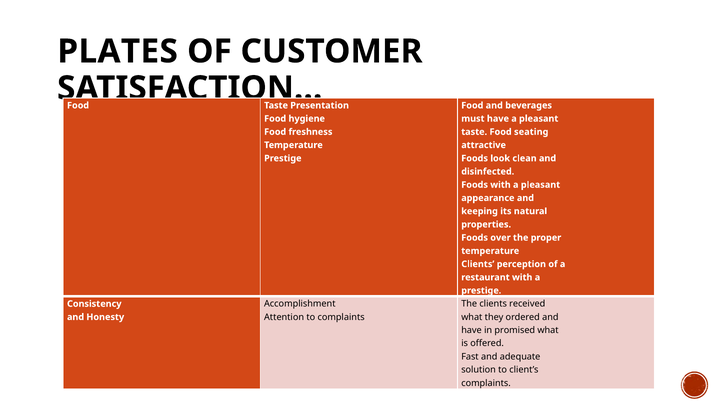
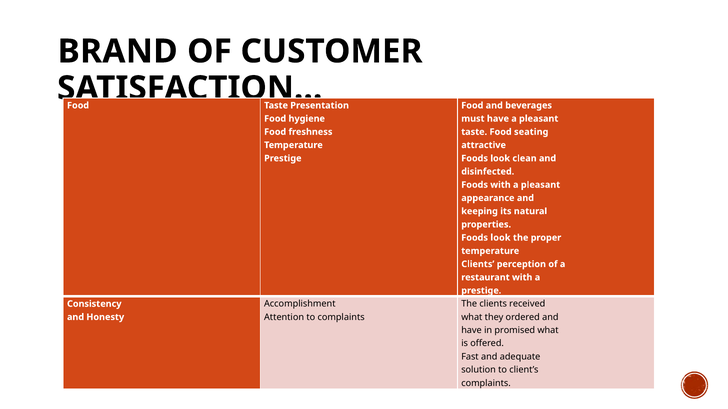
PLATES: PLATES -> BRAND (118, 51)
over: over -> look (500, 238)
